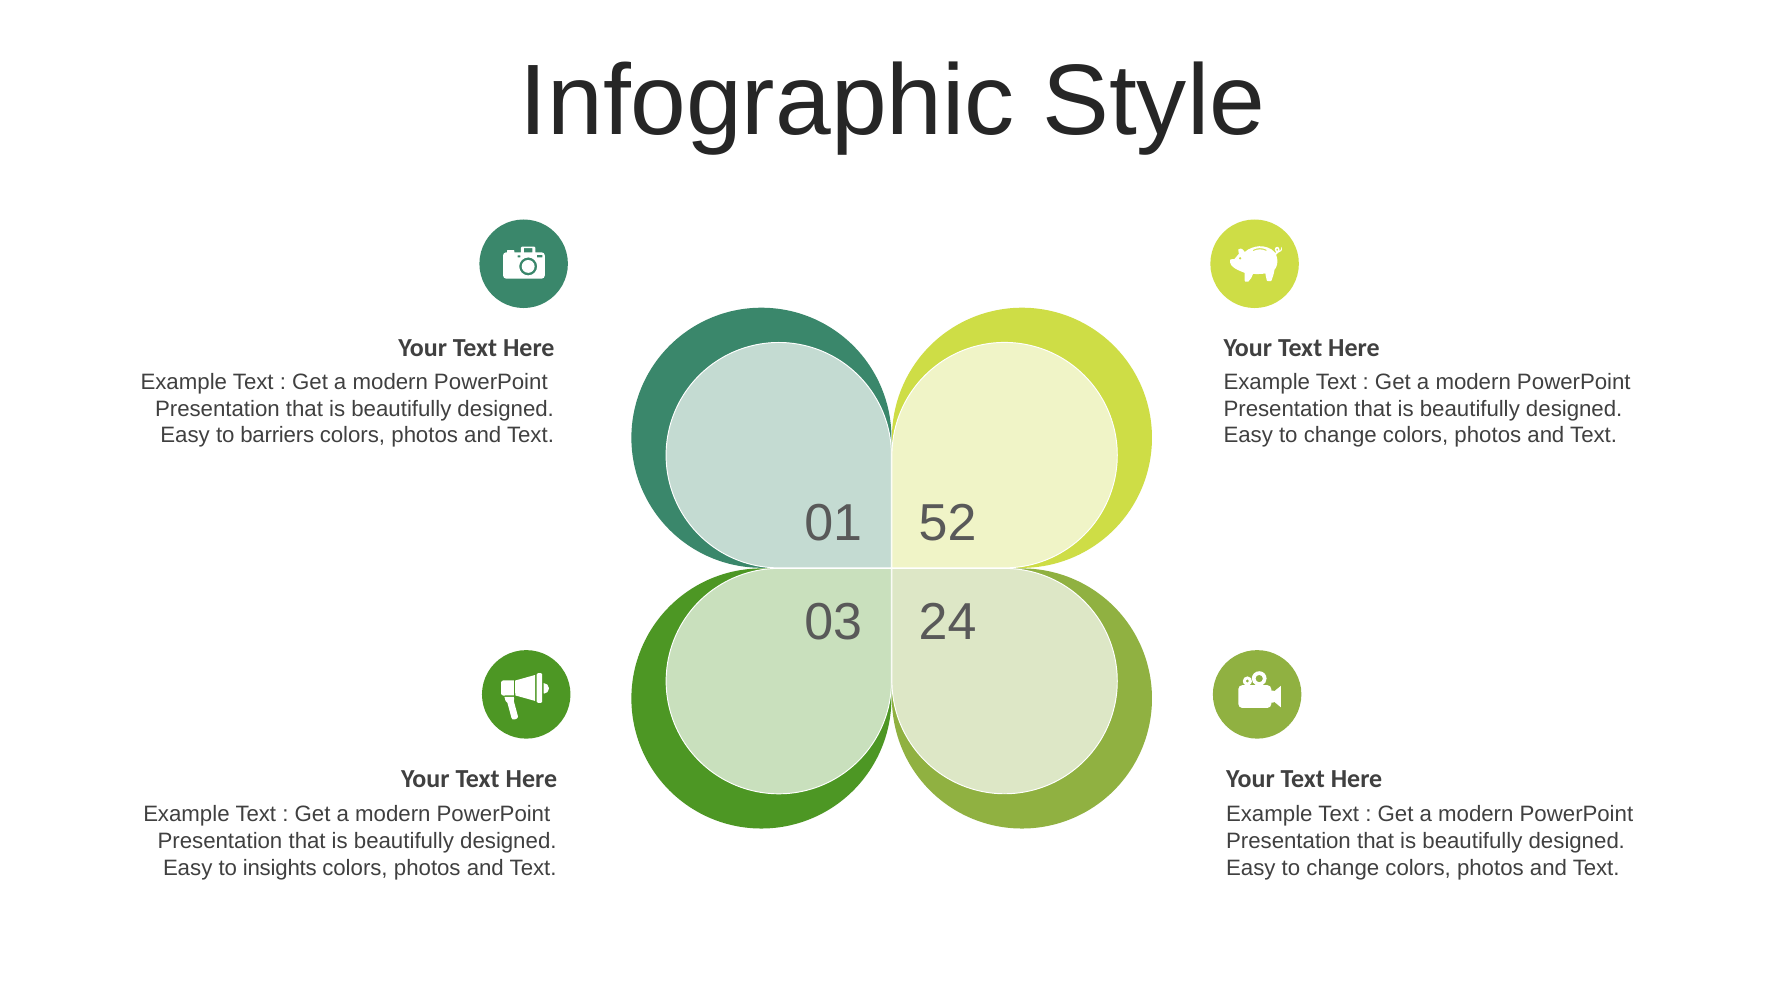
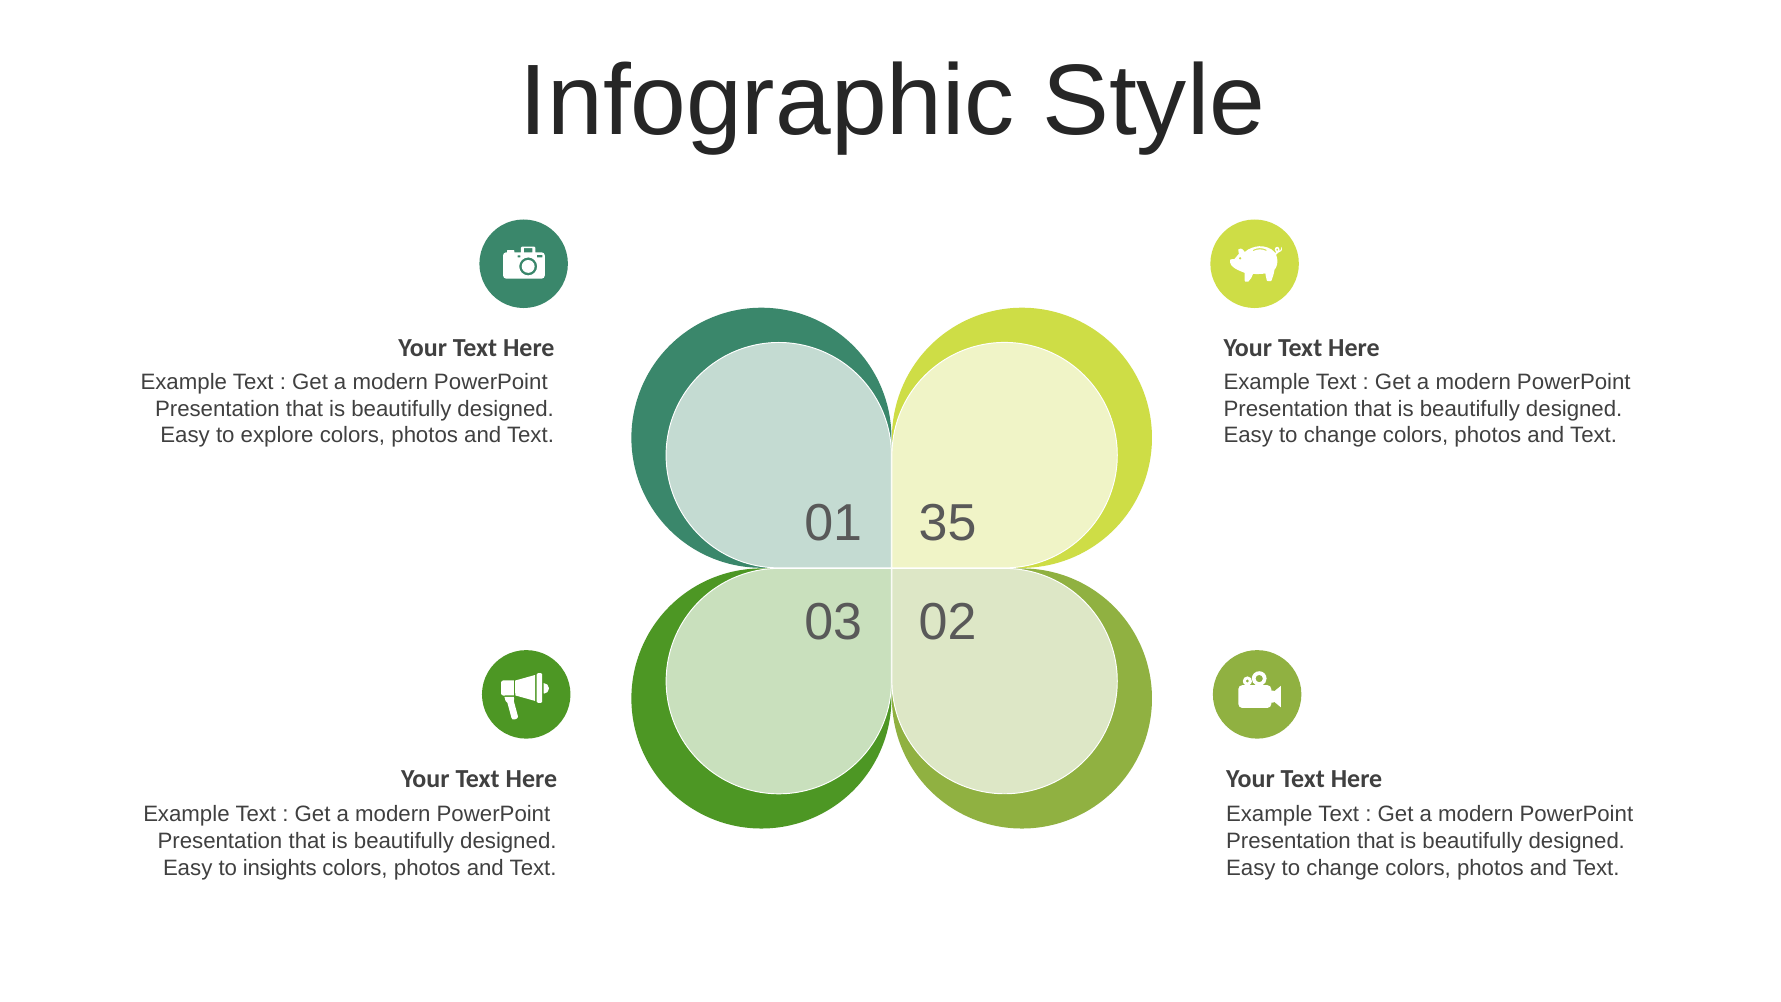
barriers: barriers -> explore (277, 435)
52: 52 -> 35 (948, 523)
24: 24 -> 02 (948, 622)
